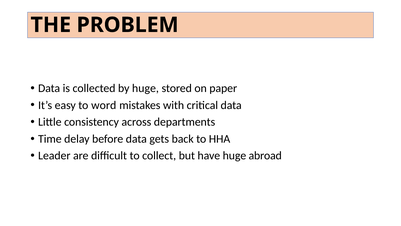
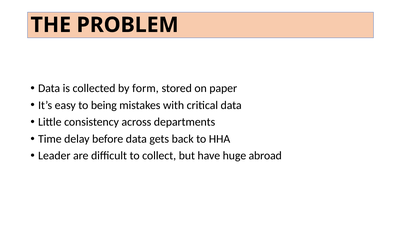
by huge: huge -> form (145, 88)
word: word -> being (104, 105)
